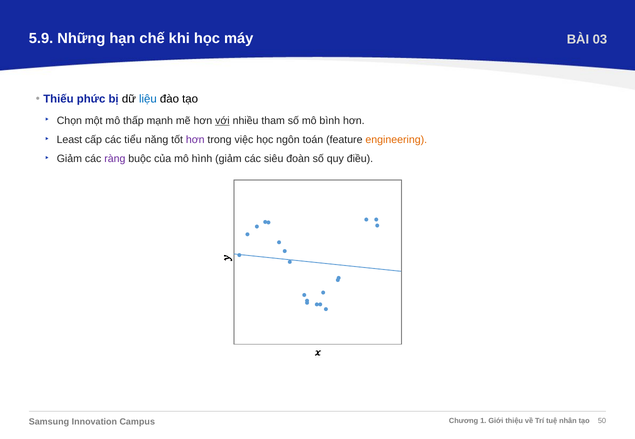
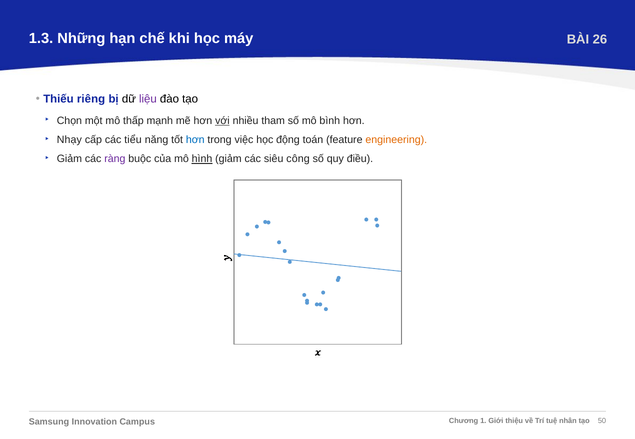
5.9: 5.9 -> 1.3 (41, 39)
03: 03 -> 26 (600, 40)
phức: phức -> riêng (91, 99)
liệu colour: blue -> purple (148, 99)
Least: Least -> Nhạy (69, 140)
hơn colour: purple -> blue (195, 140)
ngôn: ngôn -> động (288, 140)
hình underline: none -> present (202, 159)
đoàn: đoàn -> công (298, 159)
